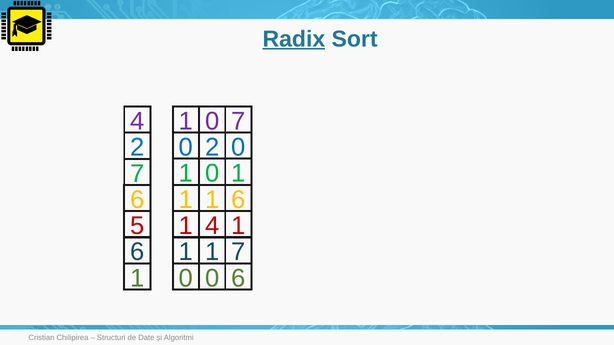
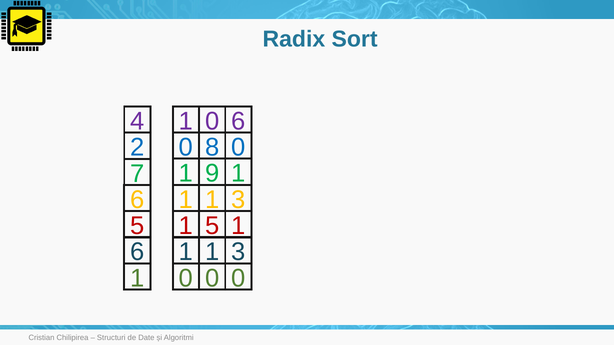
Radix underline: present -> none (294, 39)
0 7: 7 -> 6 (238, 121)
0 2: 2 -> 8 (212, 148)
0: 0 -> 9 (212, 174)
6: 6 -> 3 (238, 200)
1 4: 4 -> 5 (212, 226)
7: 7 -> 3 (238, 252)
0 0 6: 6 -> 0 (238, 278)
